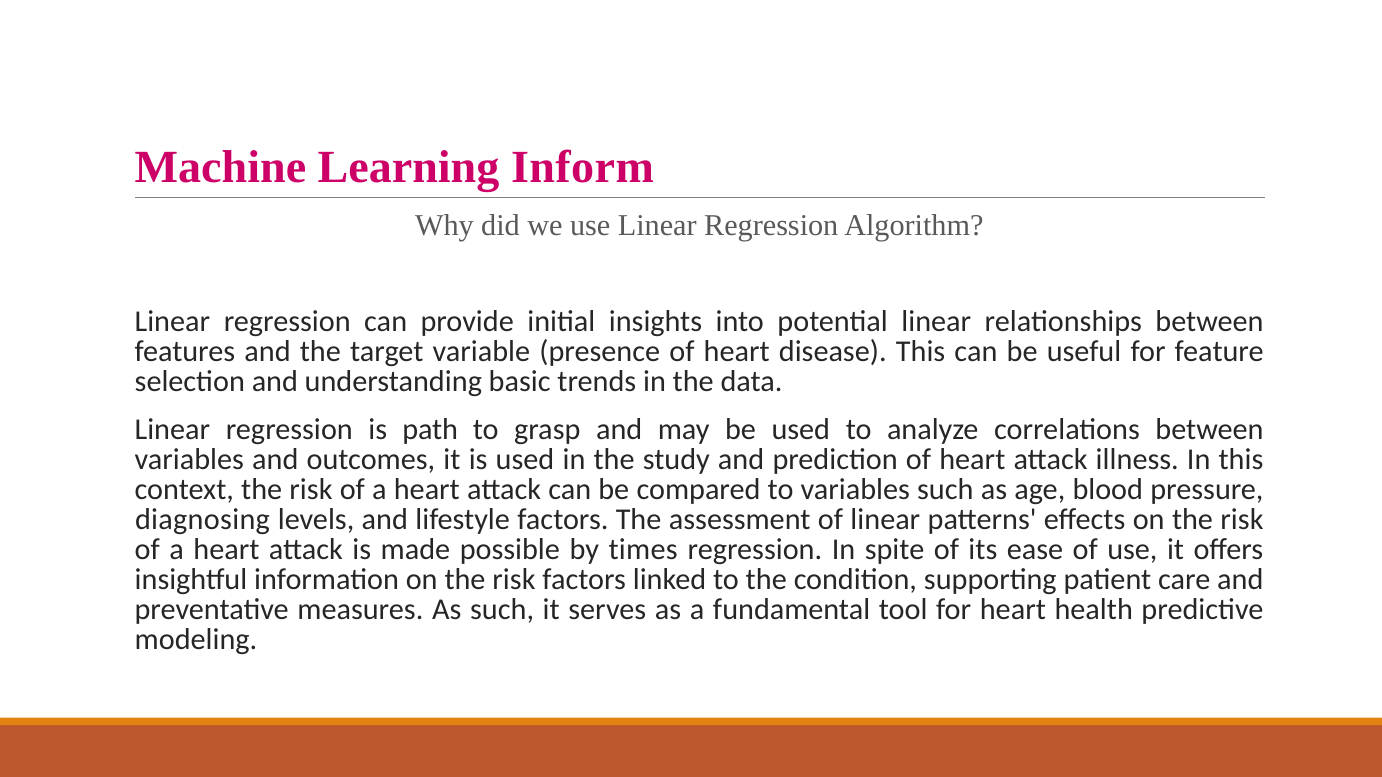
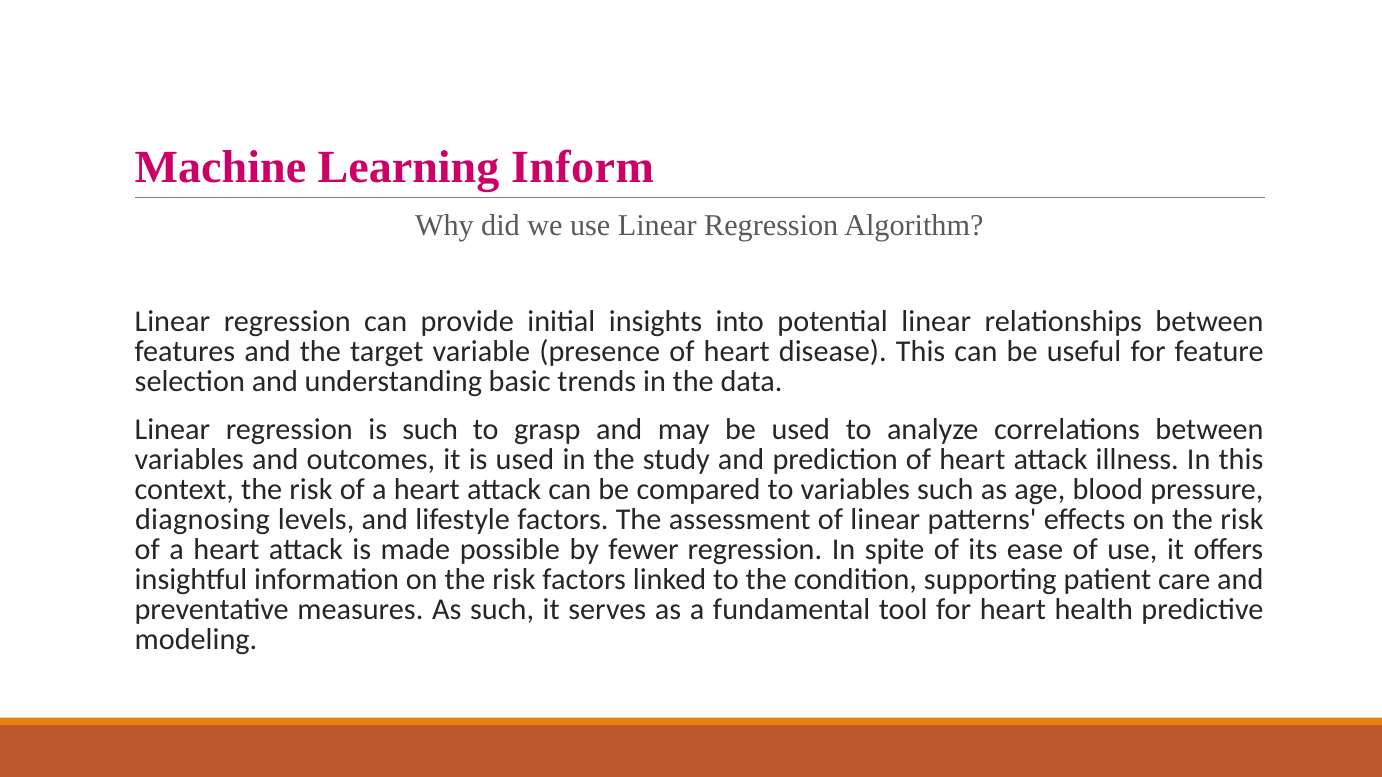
is path: path -> such (430, 430)
times: times -> fewer (643, 550)
